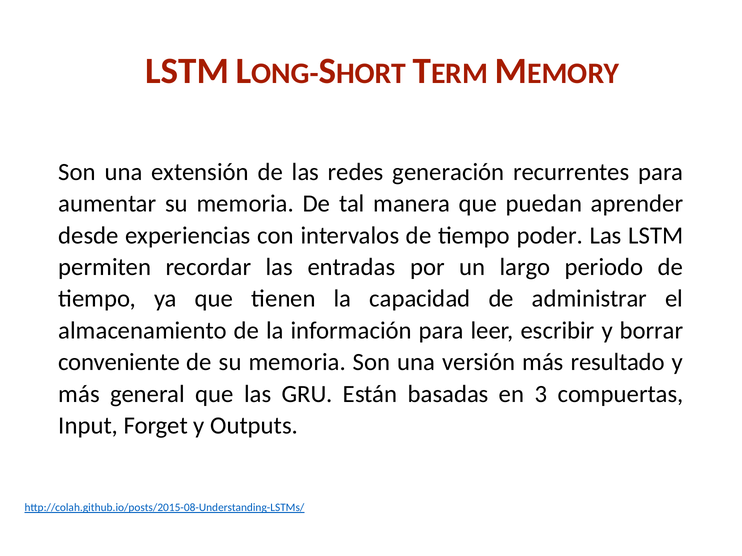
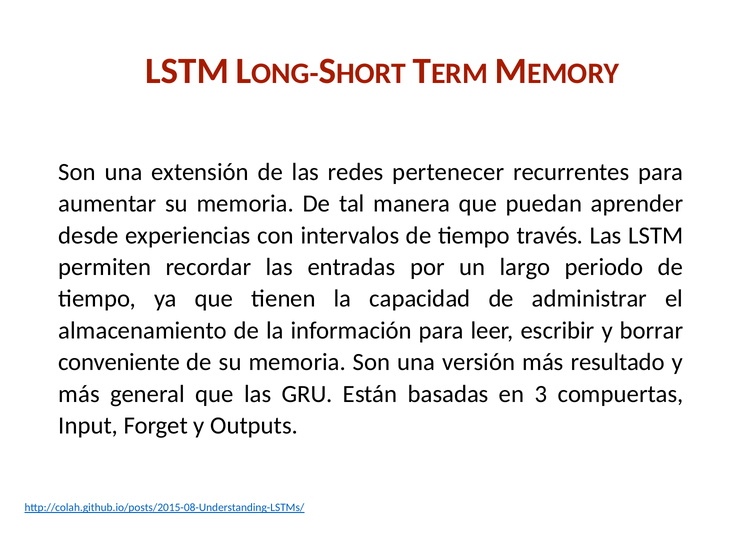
generación: generación -> pertenecer (448, 172)
poder: poder -> través (550, 236)
